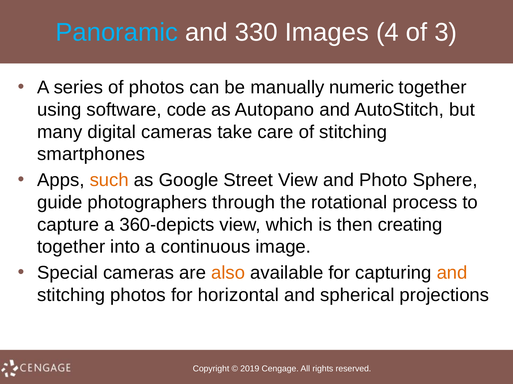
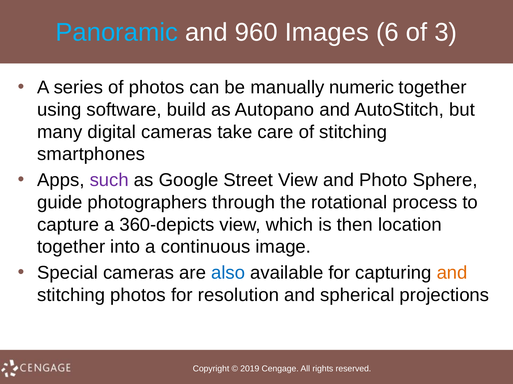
330: 330 -> 960 (256, 32)
4: 4 -> 6 (387, 32)
code: code -> build (186, 110)
such colour: orange -> purple (109, 180)
creating: creating -> location (410, 225)
also colour: orange -> blue (228, 273)
horizontal: horizontal -> resolution (238, 296)
